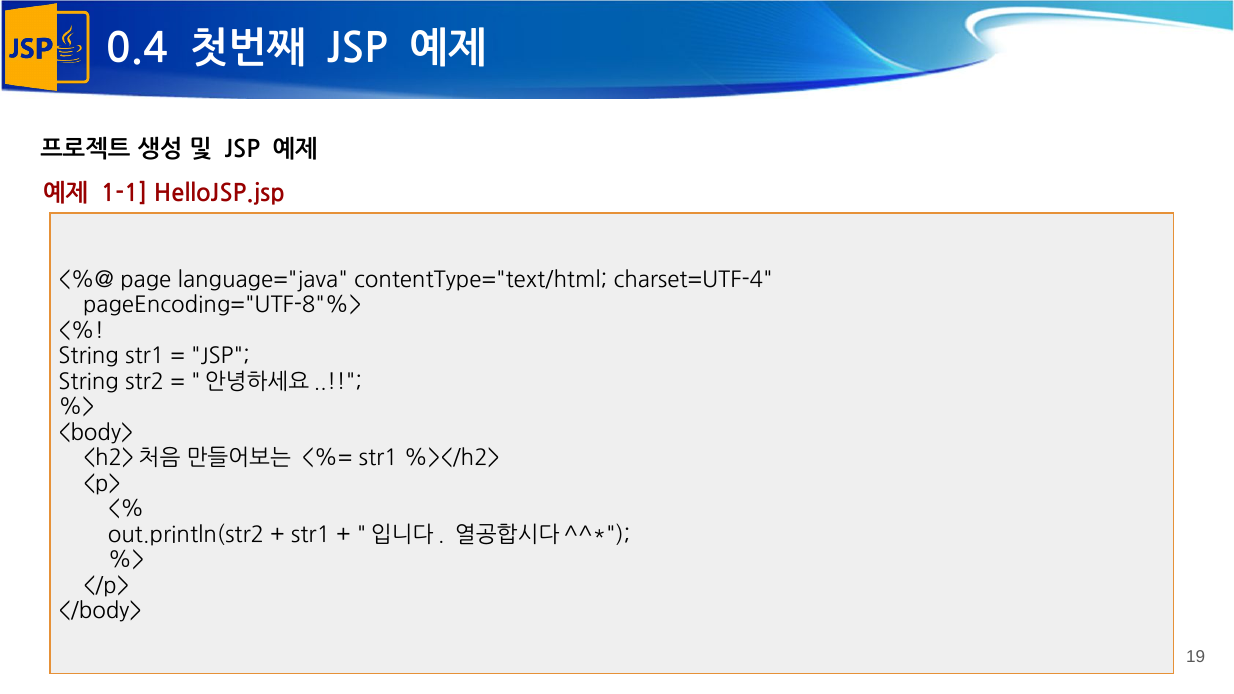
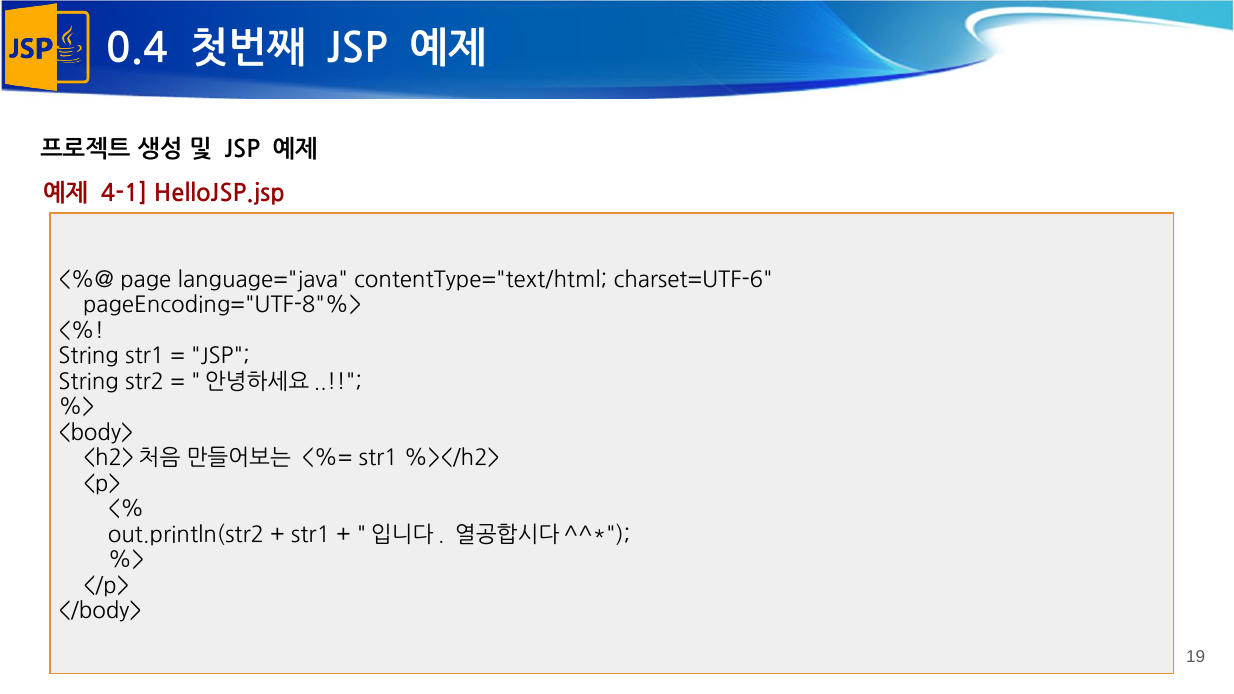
1-1: 1-1 -> 4-1 (124, 194)
charset=UTF-4: charset=UTF-4 -> charset=UTF-6 (693, 280)
